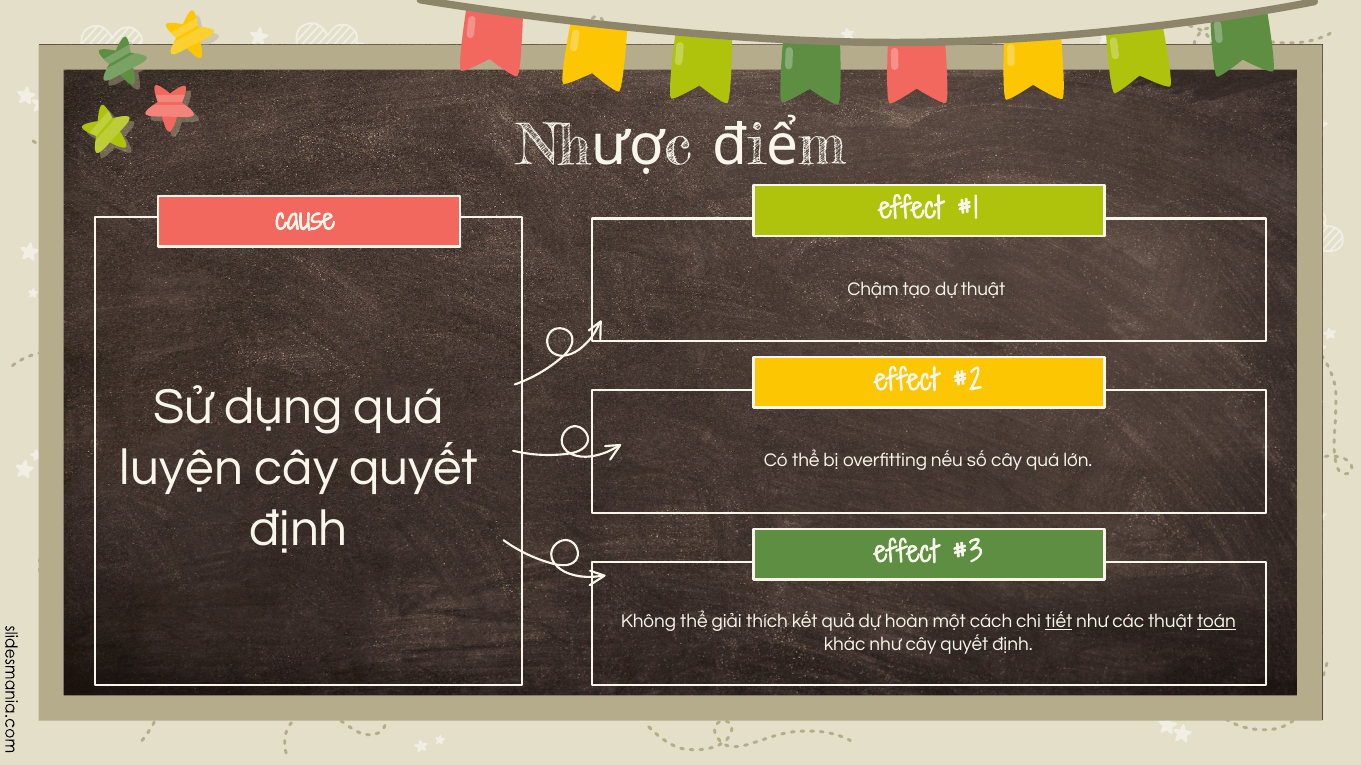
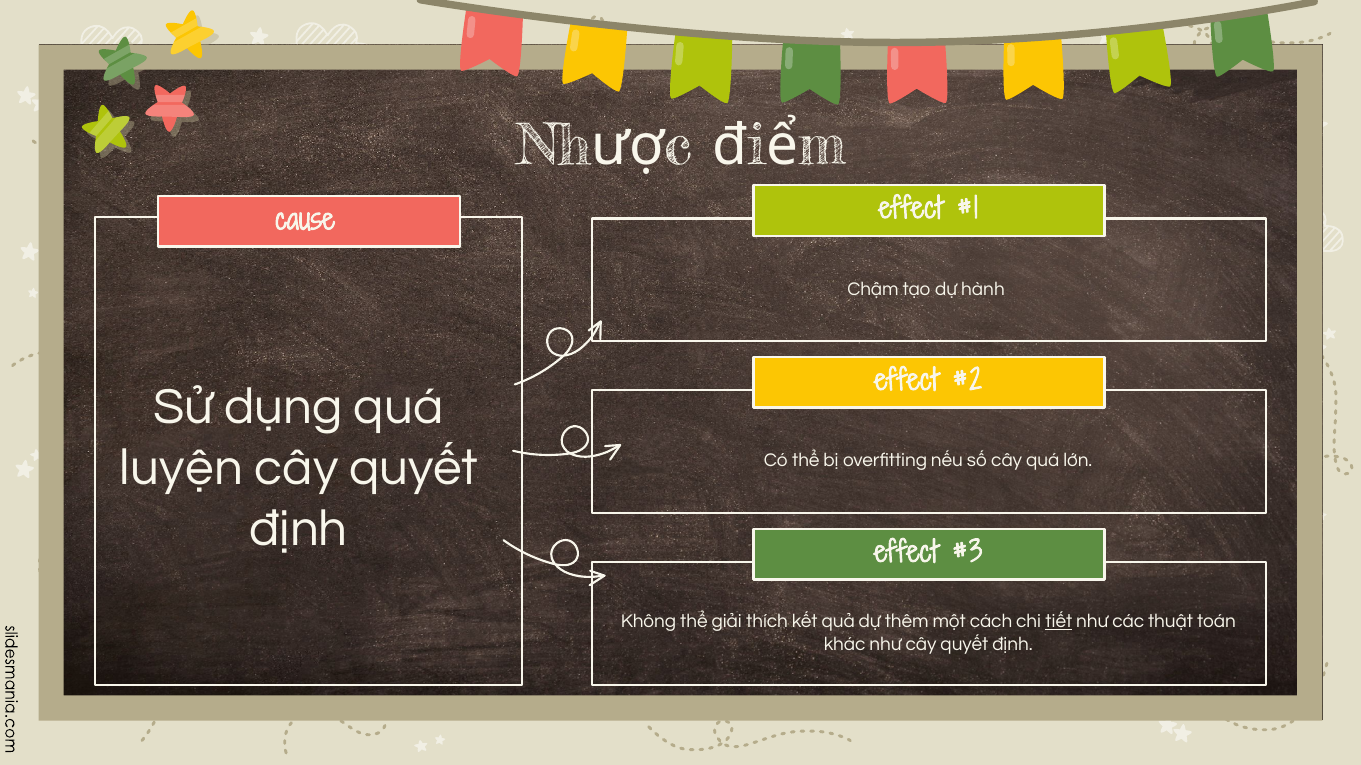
dự thuật: thuật -> hành (983, 289)
hoàn: hoàn -> thêm (907, 622)
toán underline: present -> none (1216, 622)
